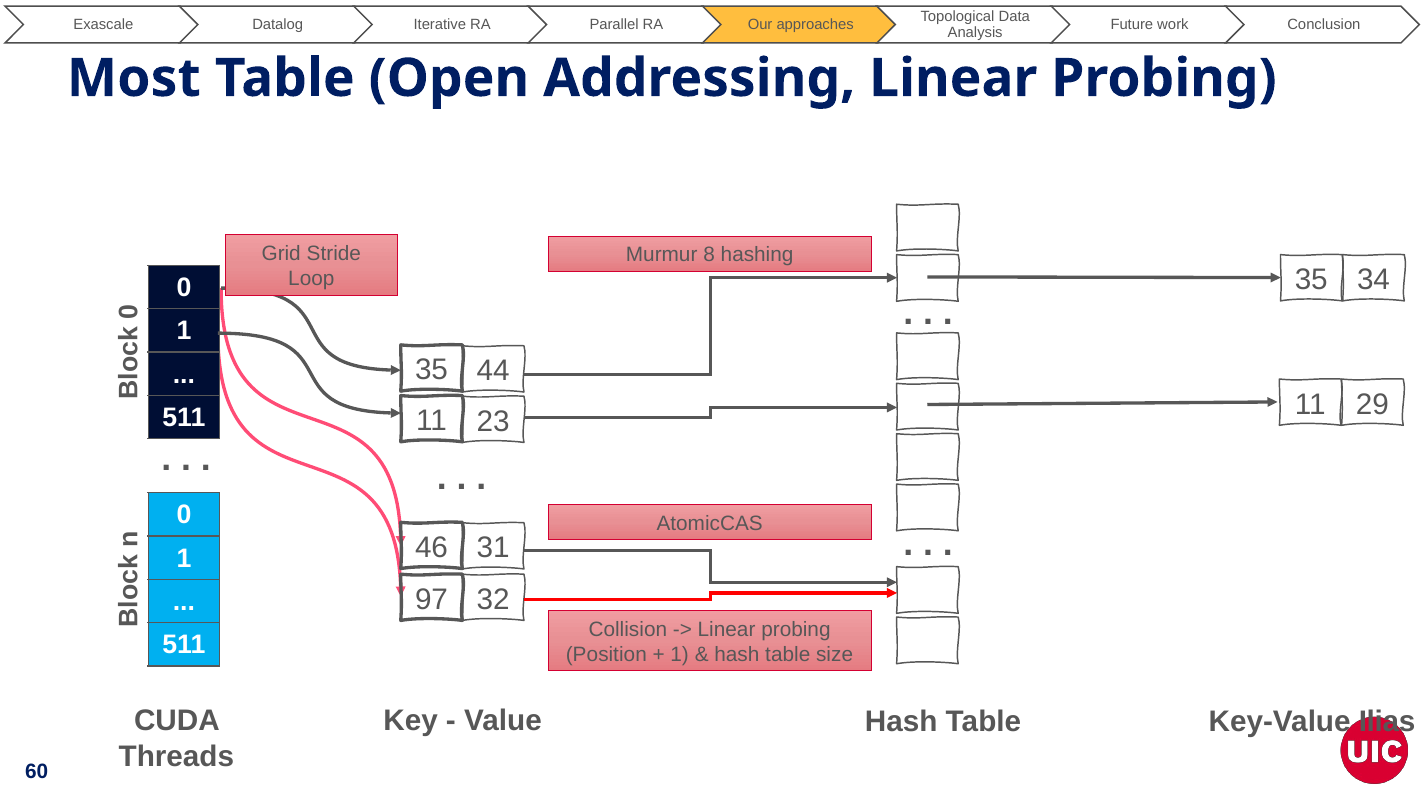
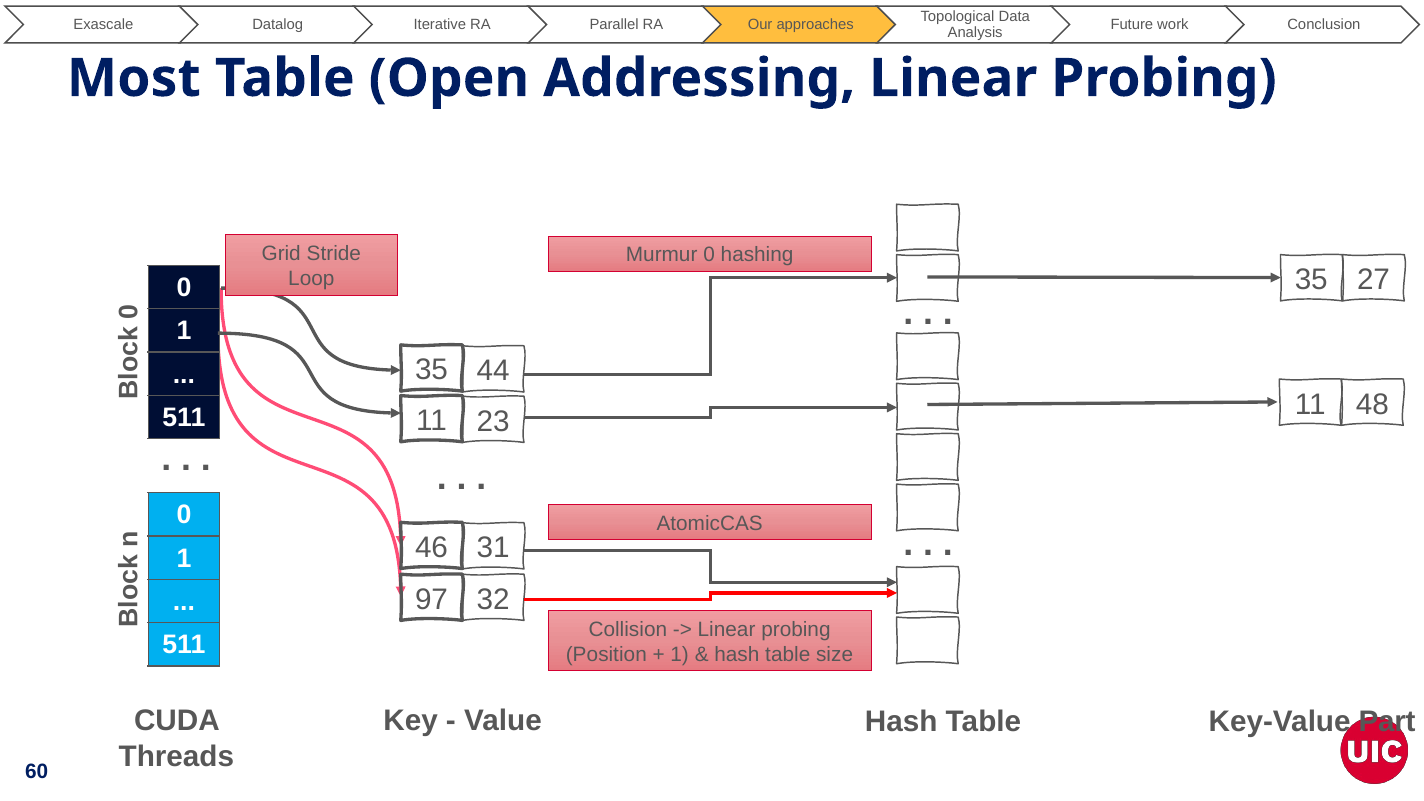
Murmur 8: 8 -> 0 (709, 255)
34: 34 -> 27 (1373, 280)
29: 29 -> 48 (1372, 404)
Ilias: Ilias -> Part (1387, 721)
